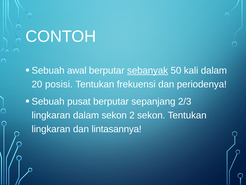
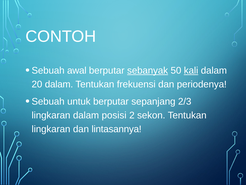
kali underline: none -> present (191, 70)
20 posisi: posisi -> dalam (59, 84)
pusat: pusat -> untuk (79, 101)
dalam sekon: sekon -> posisi (114, 115)
